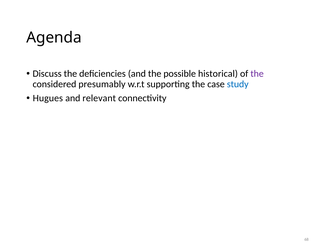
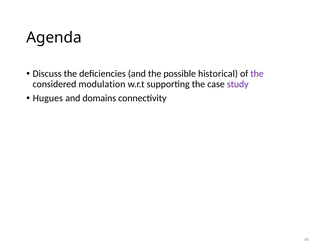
presumably: presumably -> modulation (102, 84)
study colour: blue -> purple (238, 84)
relevant: relevant -> domains (99, 98)
